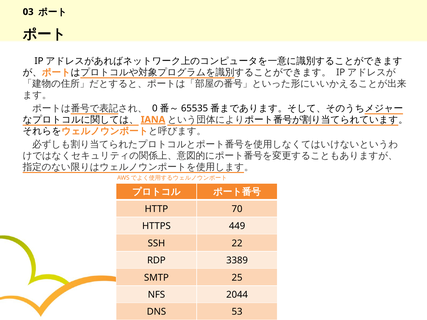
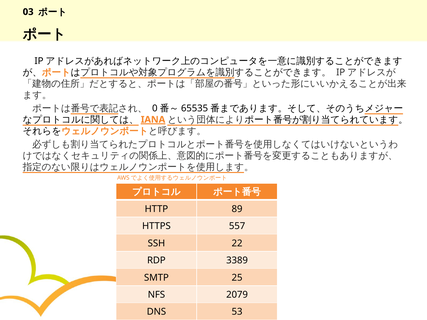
70: 70 -> 89 (237, 209)
449: 449 -> 557 (237, 226)
2044: 2044 -> 2079 (237, 295)
